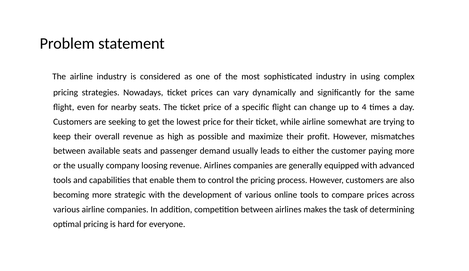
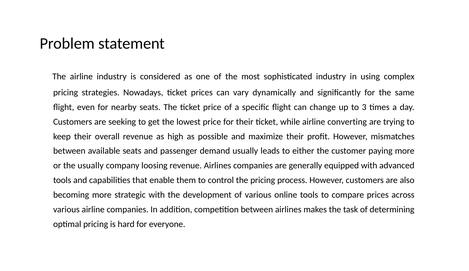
4: 4 -> 3 (364, 107)
somewhat: somewhat -> converting (347, 122)
